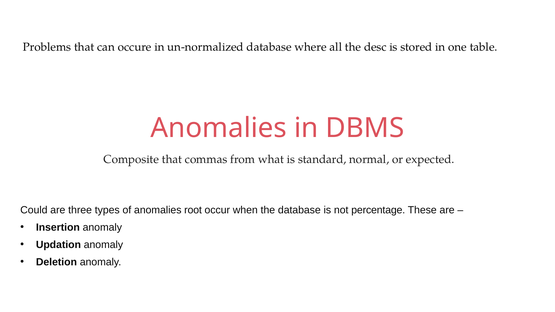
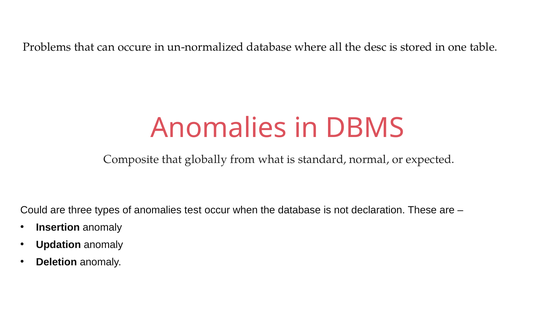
commas: commas -> globally (206, 159)
root: root -> test (193, 210)
percentage: percentage -> declaration (378, 210)
